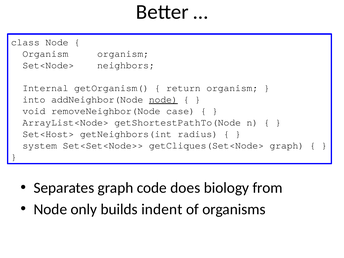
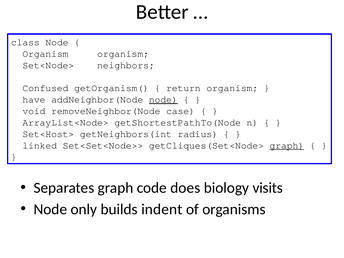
Internal: Internal -> Confused (45, 88)
into: into -> have (34, 100)
system: system -> linked (40, 145)
graph underline: none -> present (287, 145)
from: from -> visits (268, 188)
